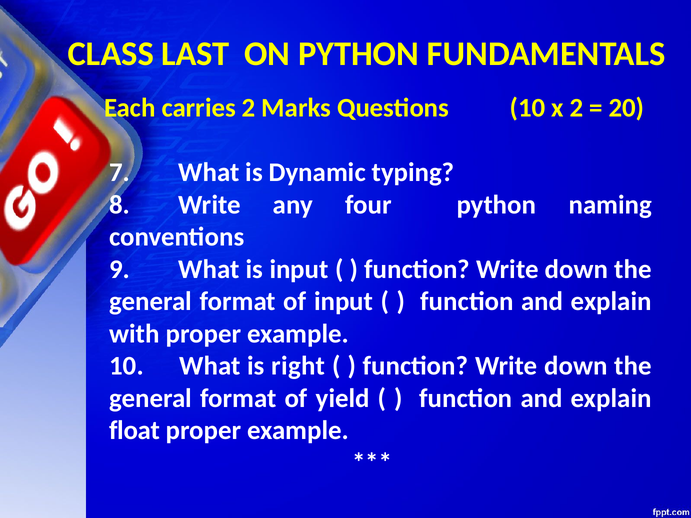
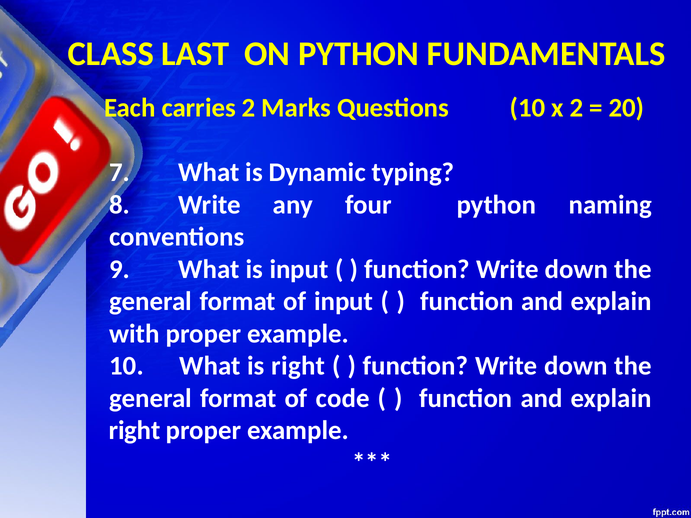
yield: yield -> code (343, 398)
float: float -> right (135, 431)
